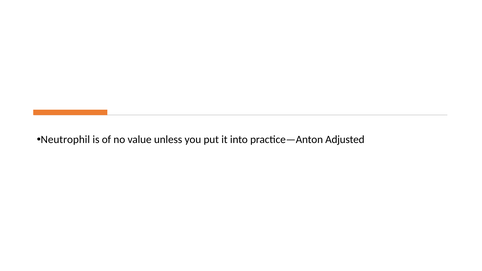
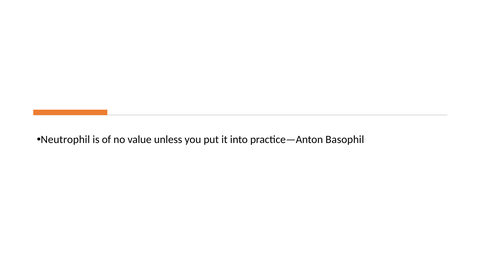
Adjusted: Adjusted -> Basophil (345, 140)
